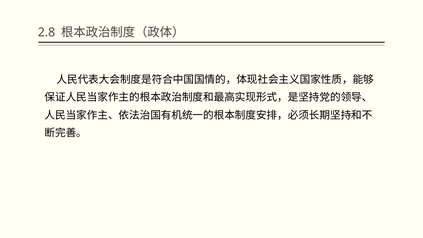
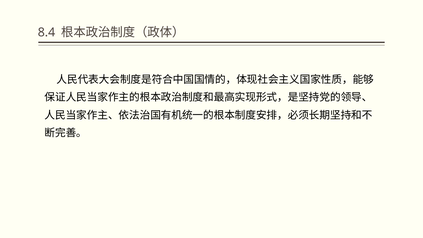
2.8: 2.8 -> 8.4 (46, 32)
